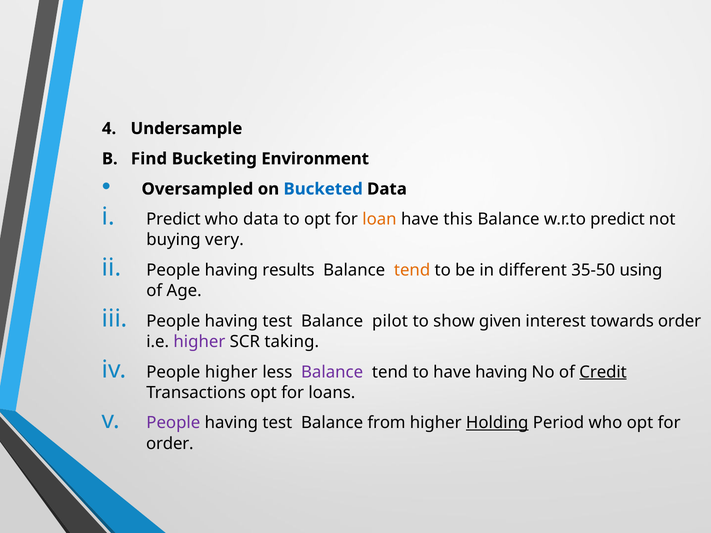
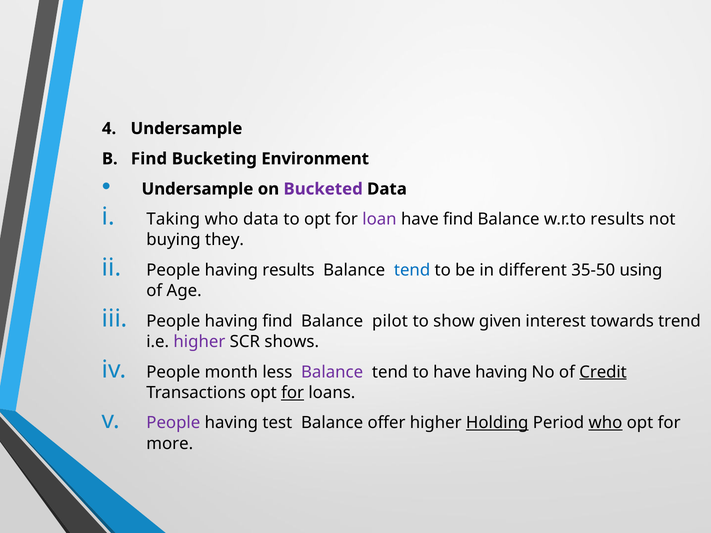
Oversampled: Oversampled -> Undersample (197, 189)
Bucketed colour: blue -> purple (323, 189)
Predict: Predict -> Taking (173, 219)
loan colour: orange -> purple (379, 219)
have this: this -> find (458, 219)
w.r.to predict: predict -> results (617, 219)
very: very -> they (225, 240)
tend colour: orange -> blue (412, 270)
test: test -> find (277, 321)
towards order: order -> trend (680, 321)
taking: taking -> shows (292, 342)
People higher: higher -> month (231, 372)
for underline: none -> present (293, 393)
from: from -> offer (386, 423)
who underline: none -> present (605, 423)
order: order -> more (170, 444)
